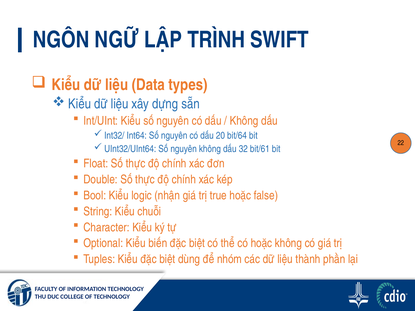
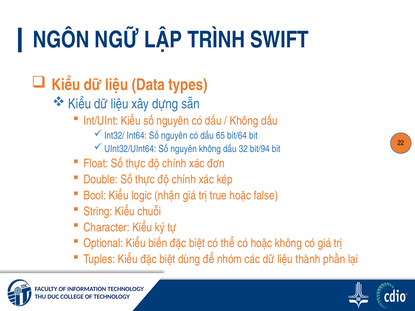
20: 20 -> 65 (220, 136)
bit/61: bit/61 -> bit/94 (260, 149)
